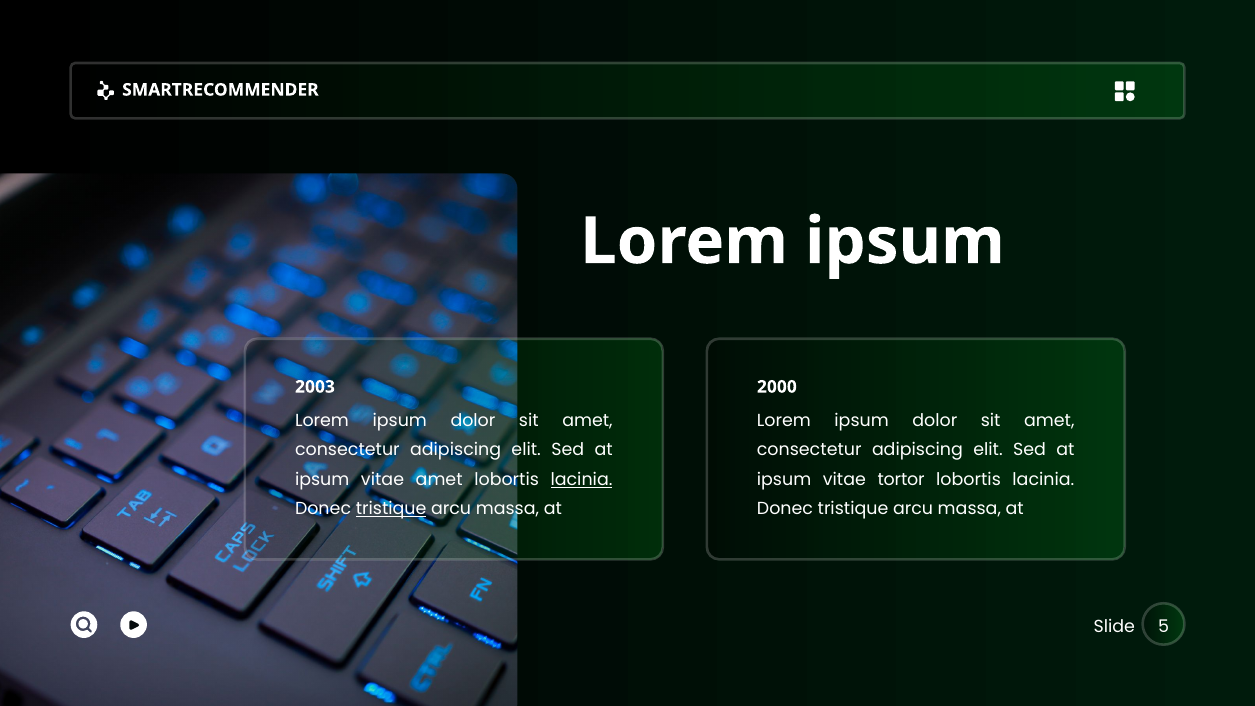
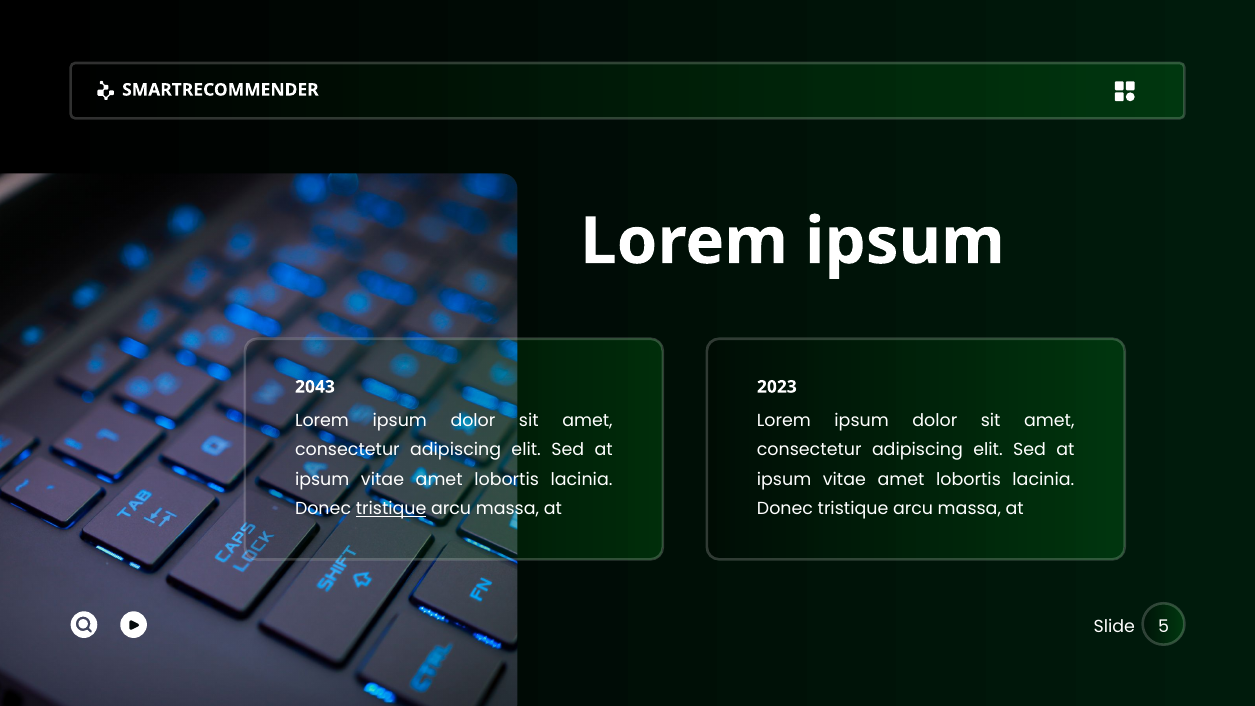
2003: 2003 -> 2043 (315, 387)
2000: 2000 -> 2023 (777, 387)
lacinia underline: present -> none (582, 480)
tortor: tortor -> amet (901, 480)
